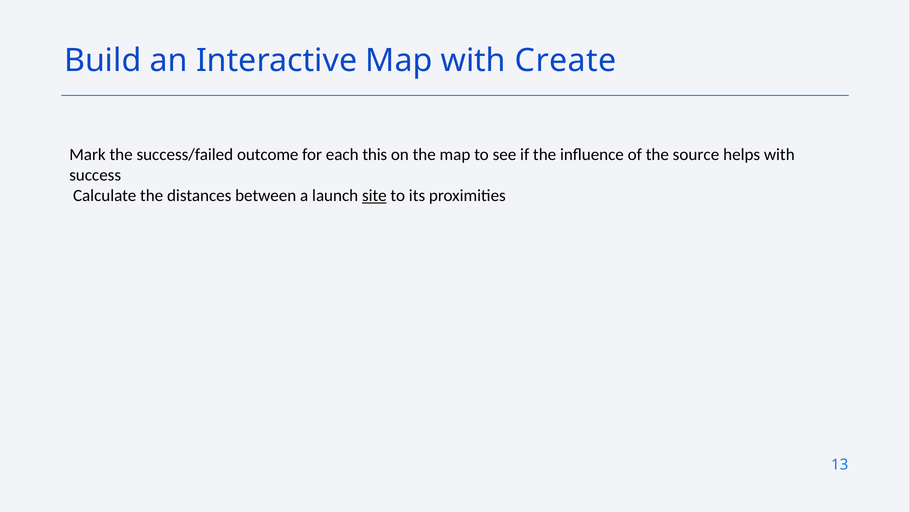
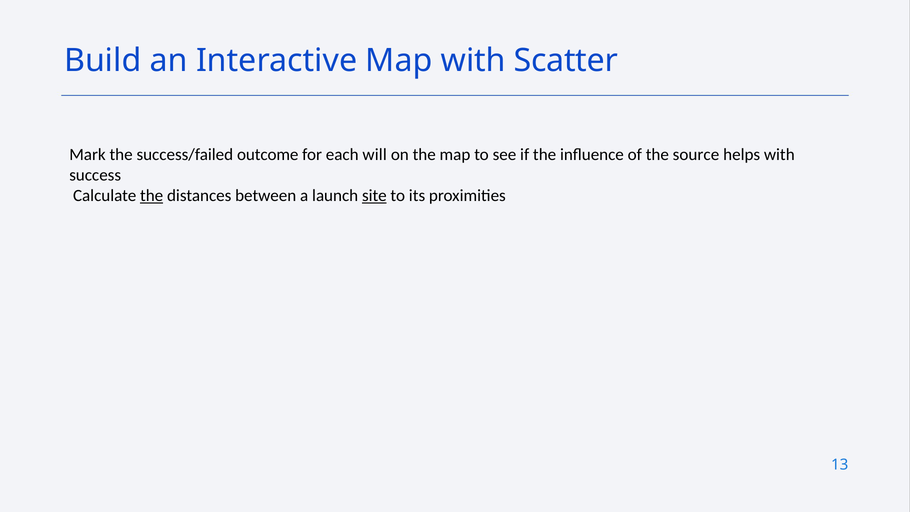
Create: Create -> Scatter (566, 61)
this: this -> will (375, 155)
the underline: none -> present (152, 196)
